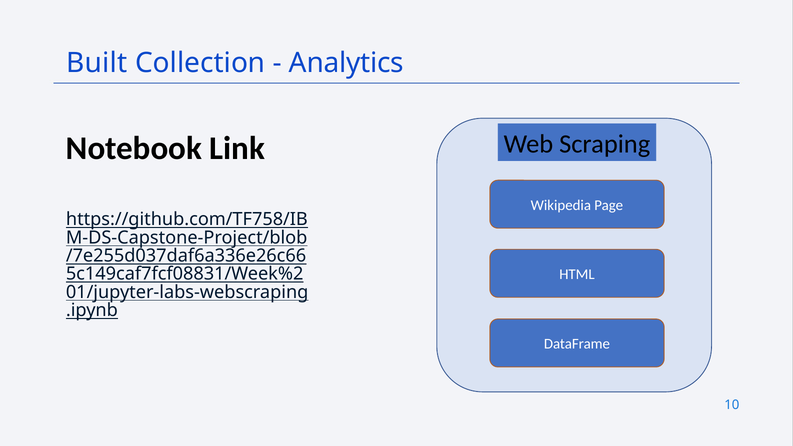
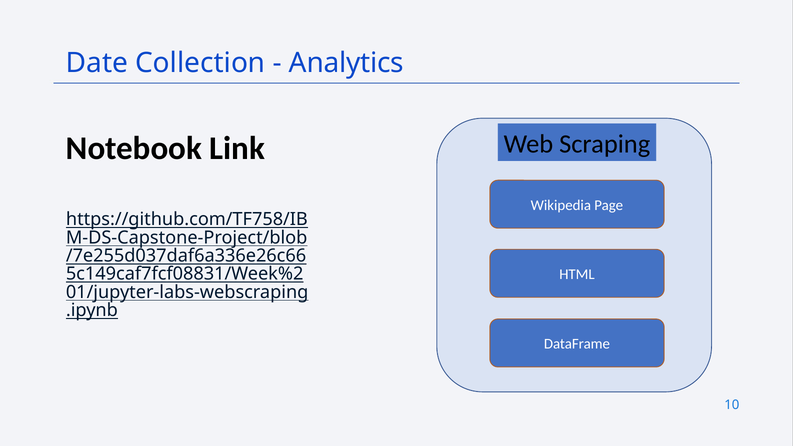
Built: Built -> Date (97, 63)
